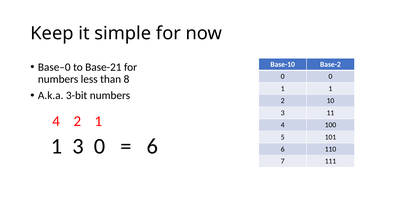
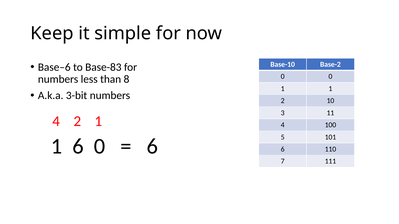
Base–0: Base–0 -> Base–6 (54, 67)
Base-21: Base-21 -> Base-83 (103, 67)
1 3: 3 -> 6 (78, 147)
